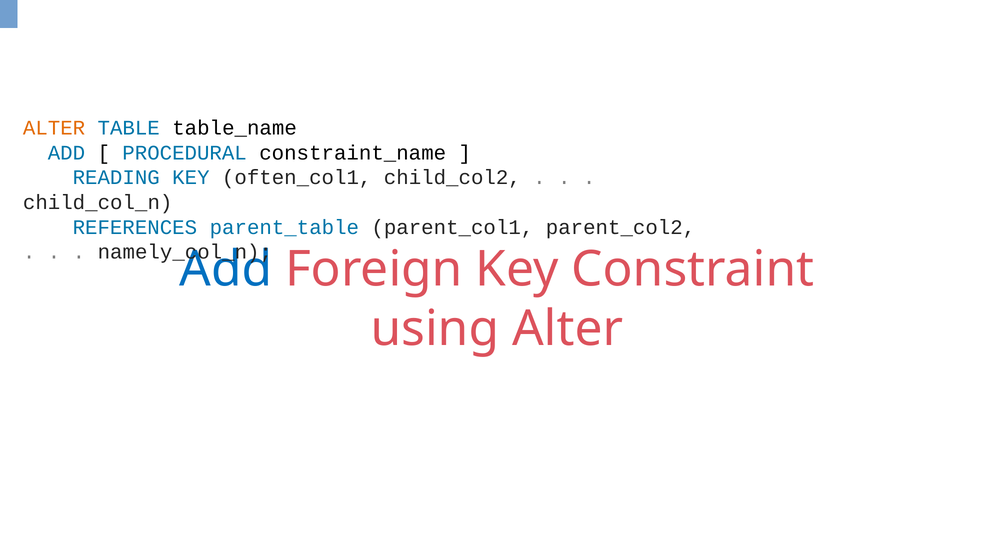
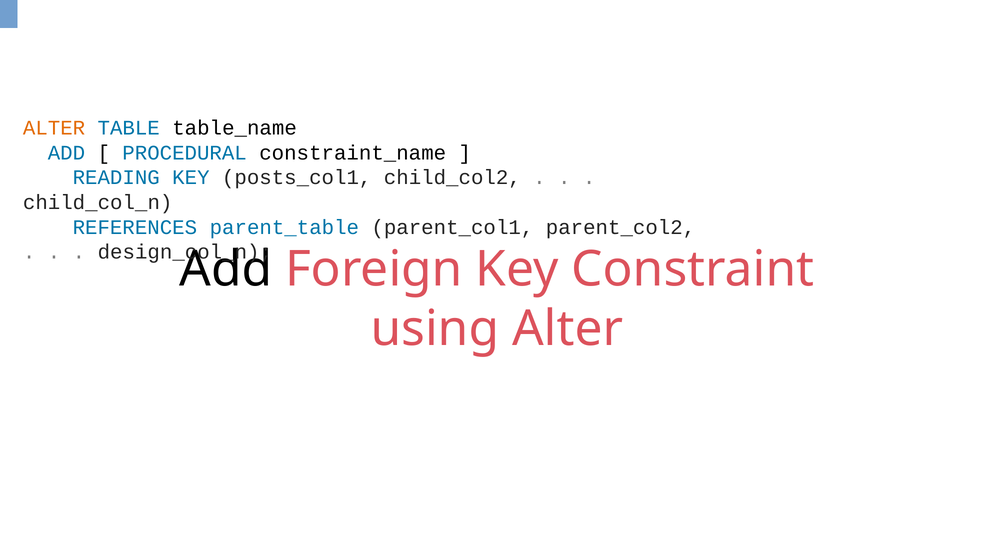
often_col1: often_col1 -> posts_col1 (297, 178)
namely_col_n: namely_col_n -> design_col_n (185, 252)
Add colour: blue -> black (226, 270)
